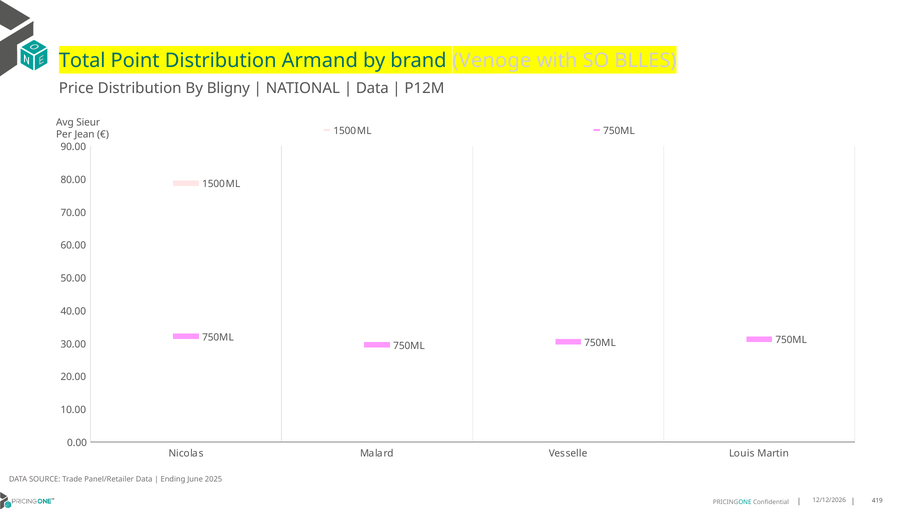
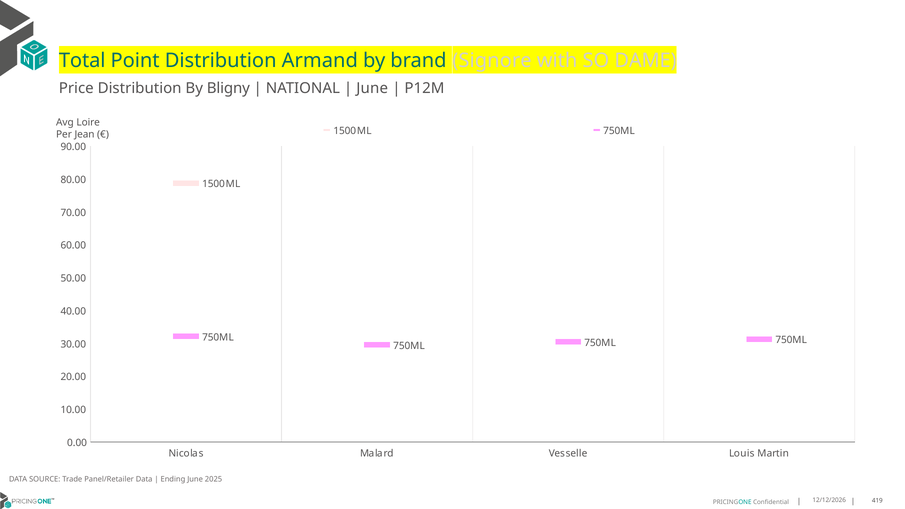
Venoge: Venoge -> Signore (492, 61)
BLLES: BLLES -> DAME (646, 61)
Data: Data -> June (372, 88)
Sieur: Sieur -> Loire (88, 122)
